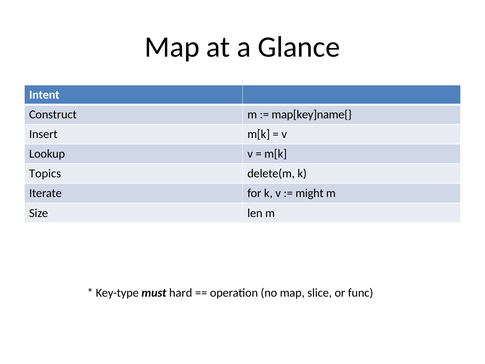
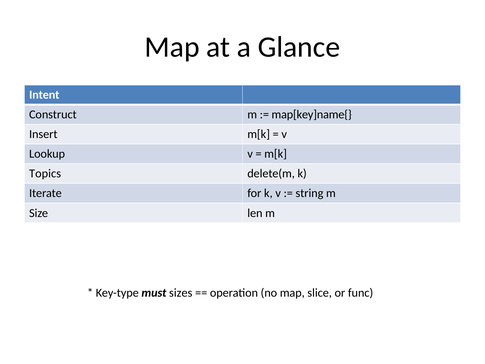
might: might -> string (309, 193)
hard: hard -> sizes (181, 293)
